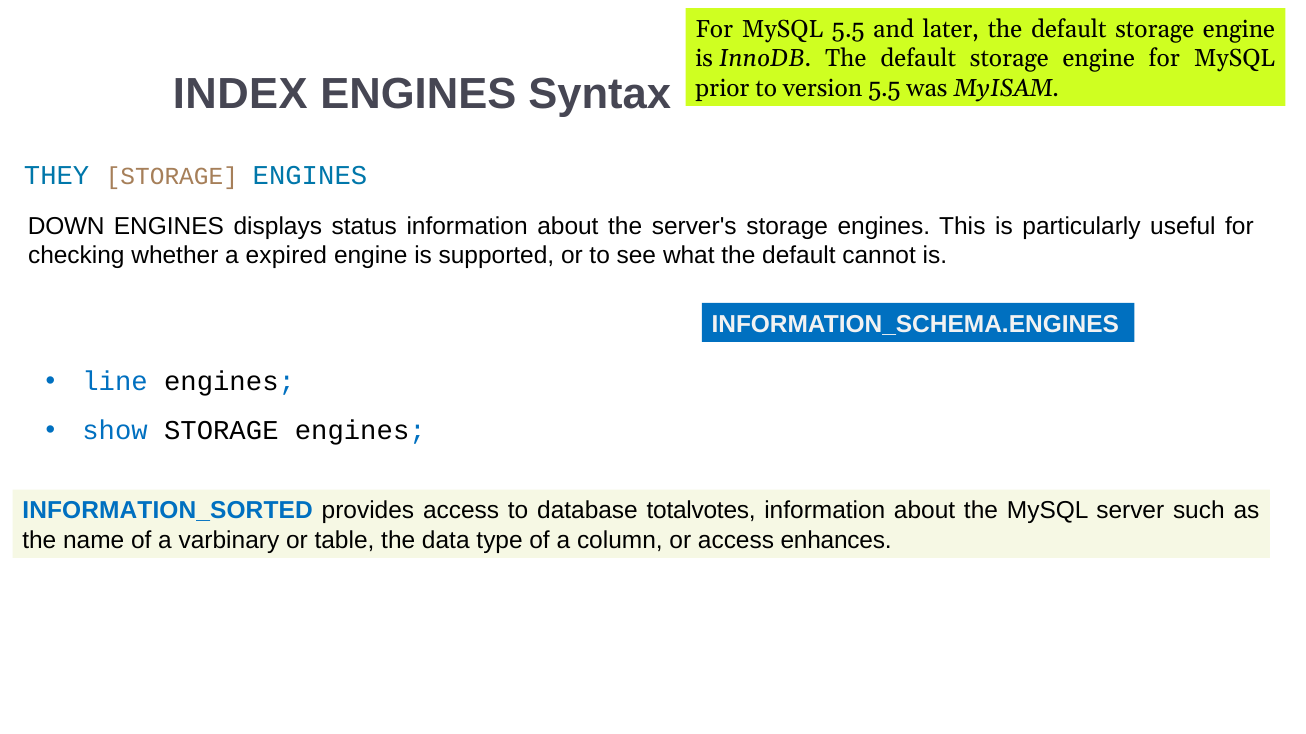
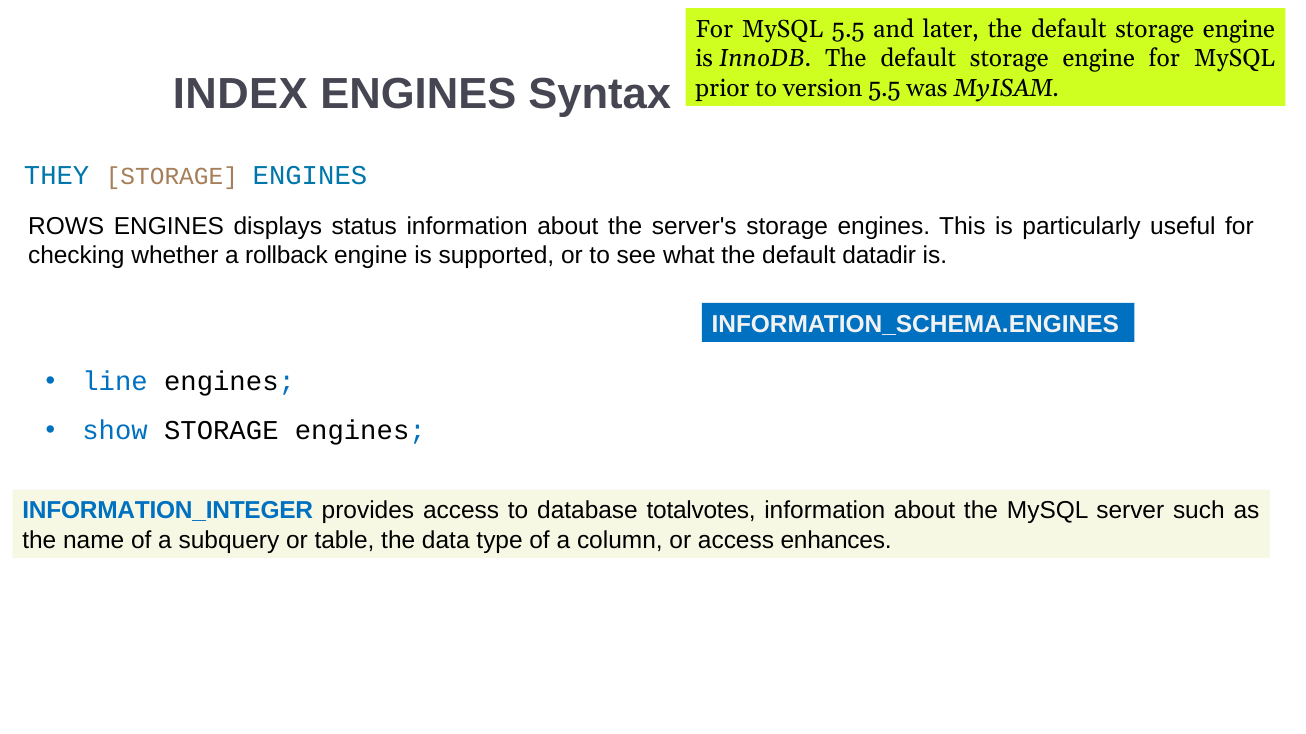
DOWN: DOWN -> ROWS (66, 227)
expired: expired -> rollback (287, 256)
cannot: cannot -> datadir (879, 256)
INFORMATION_SORTED: INFORMATION_SORTED -> INFORMATION_INTEGER (168, 511)
varbinary: varbinary -> subquery (229, 541)
